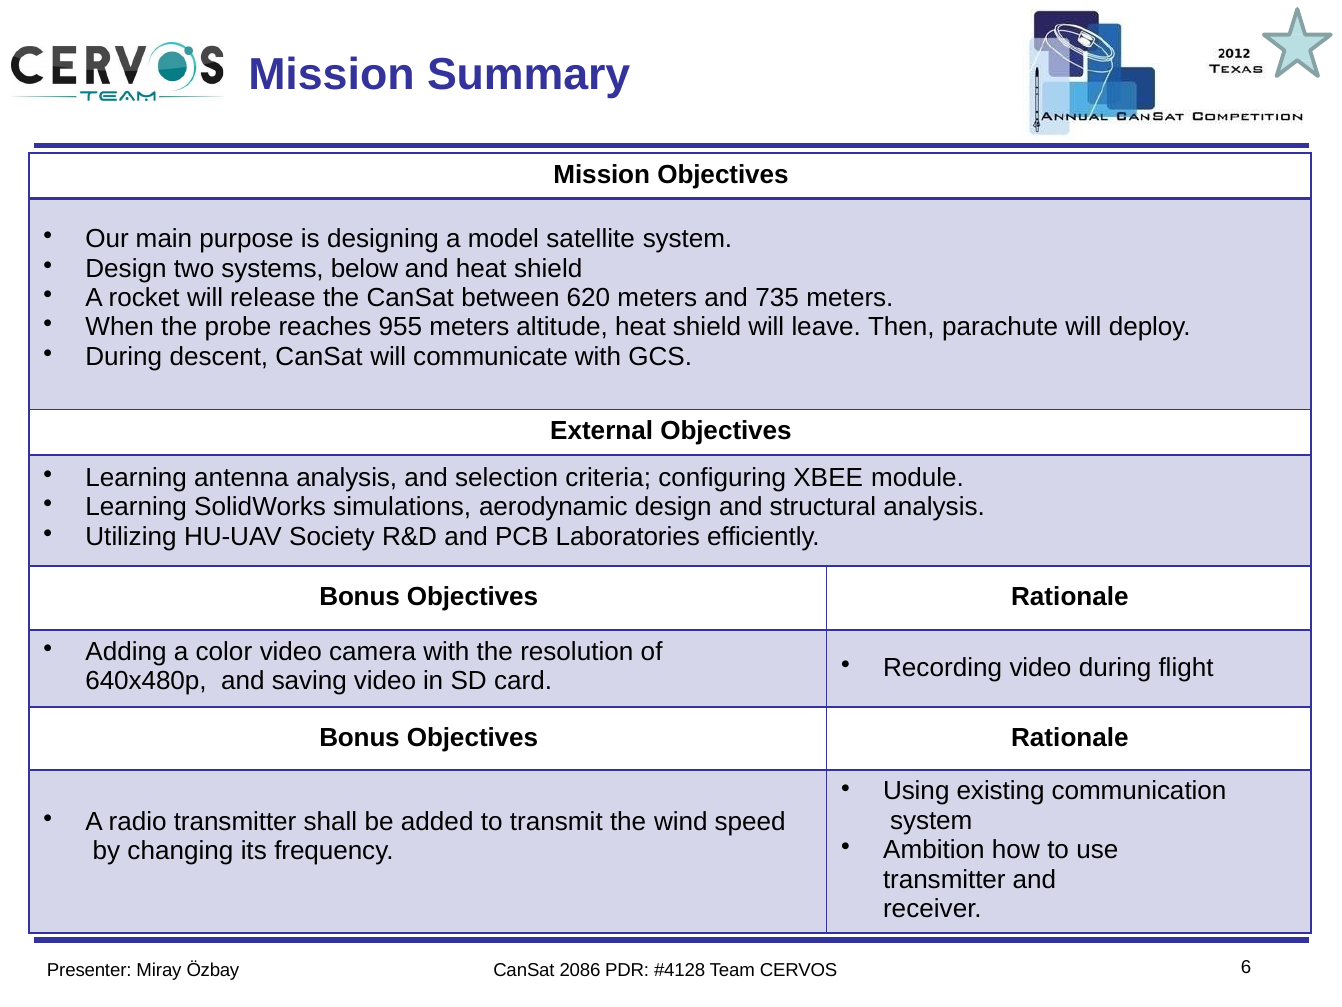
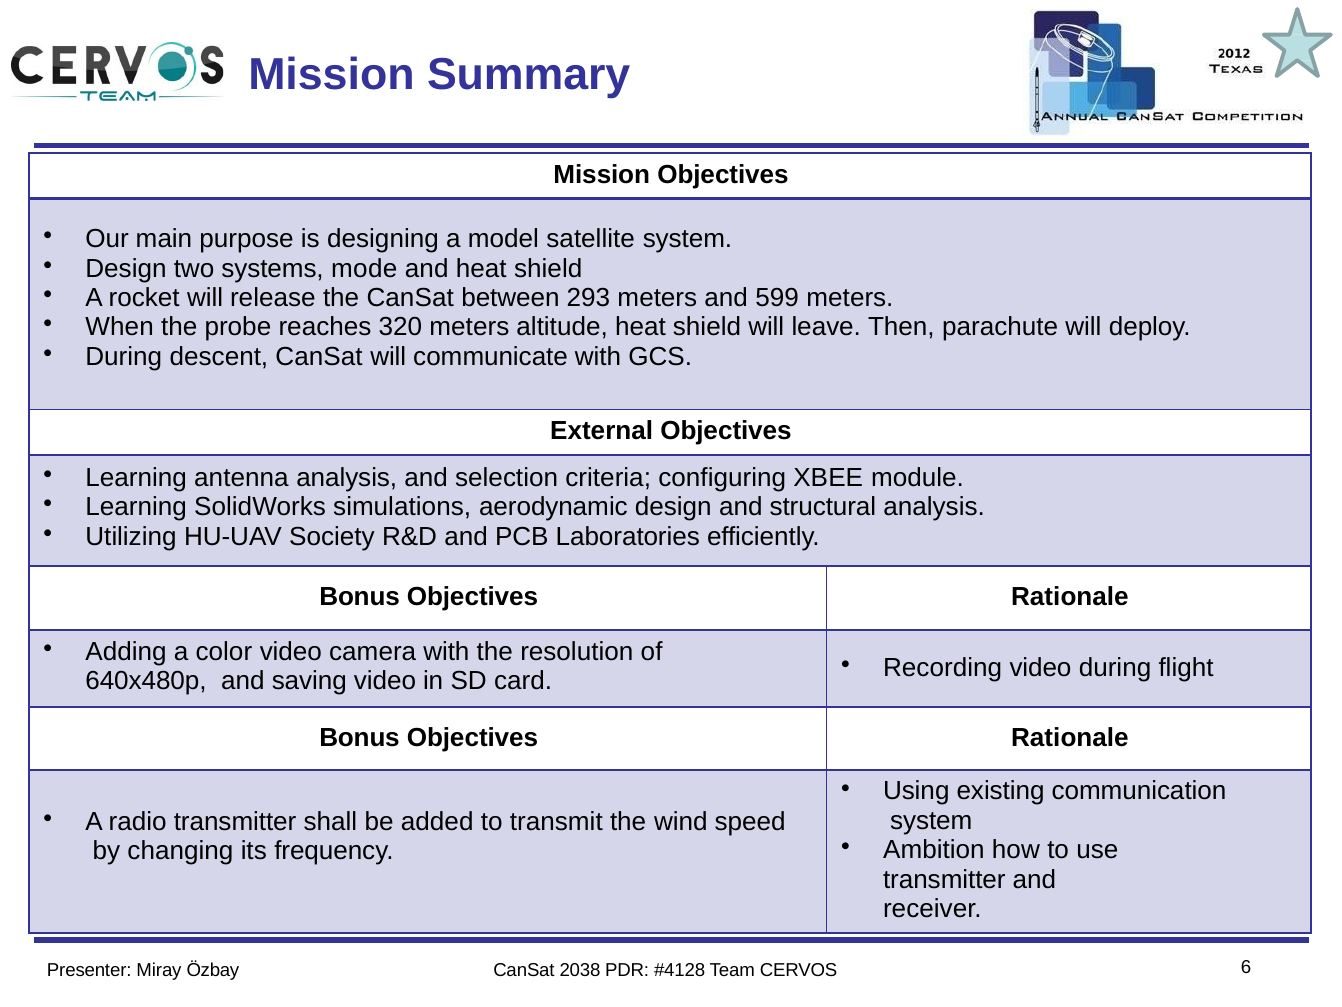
below: below -> mode (364, 268)
620: 620 -> 293 (588, 298)
735: 735 -> 599 (777, 298)
955: 955 -> 320 (400, 327)
2086: 2086 -> 2038 (580, 969)
